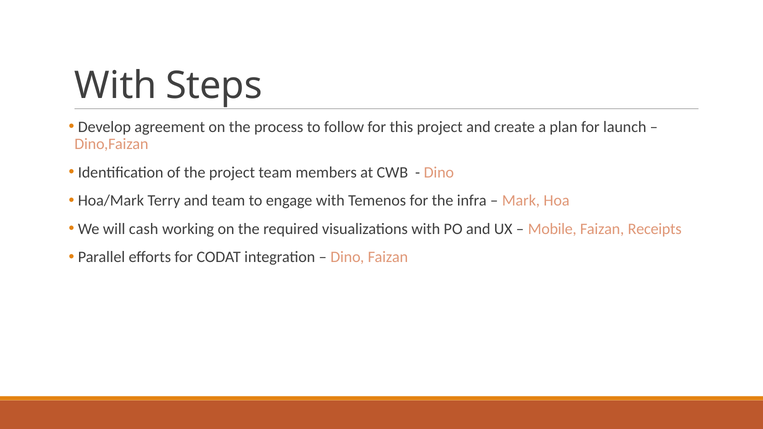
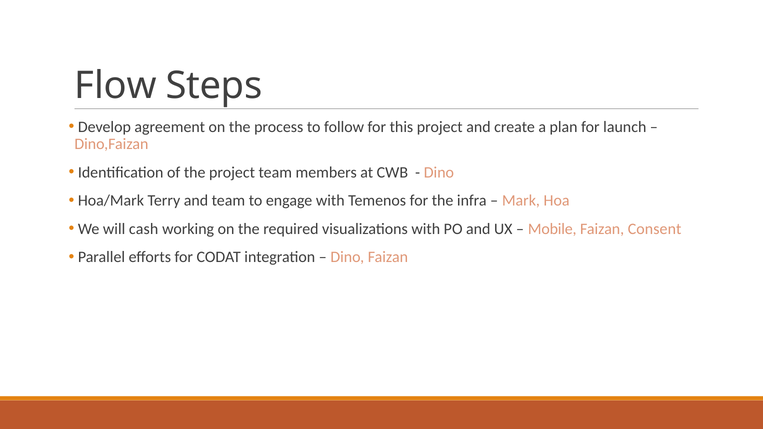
With: With -> Flow (116, 85)
Receipts: Receipts -> Consent (655, 229)
